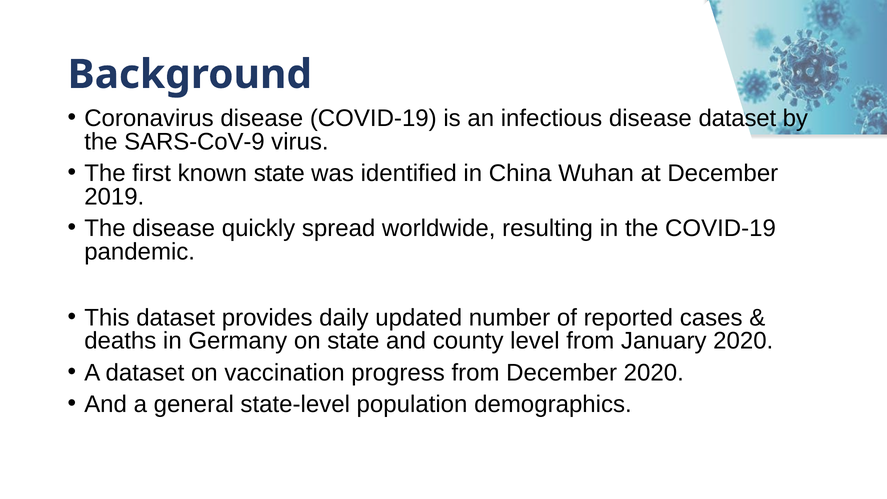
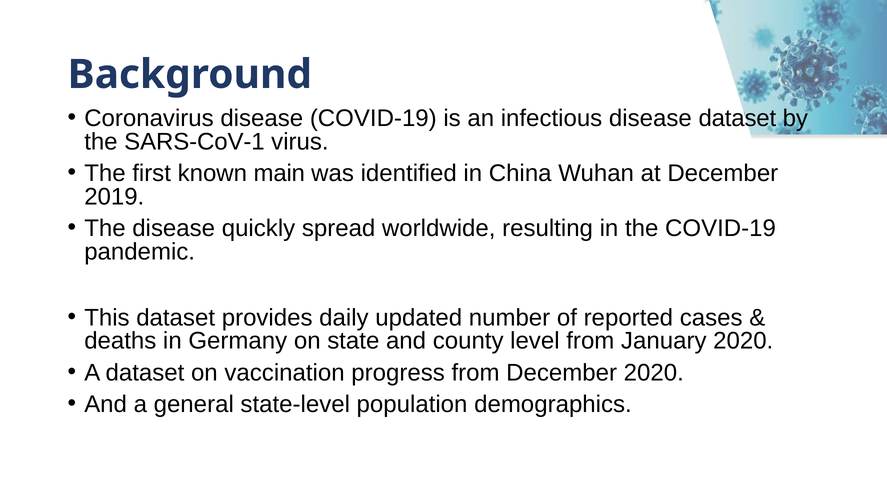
SARS-CoV-9: SARS-CoV-9 -> SARS-CoV-1 (194, 142)
known state: state -> main (279, 173)
